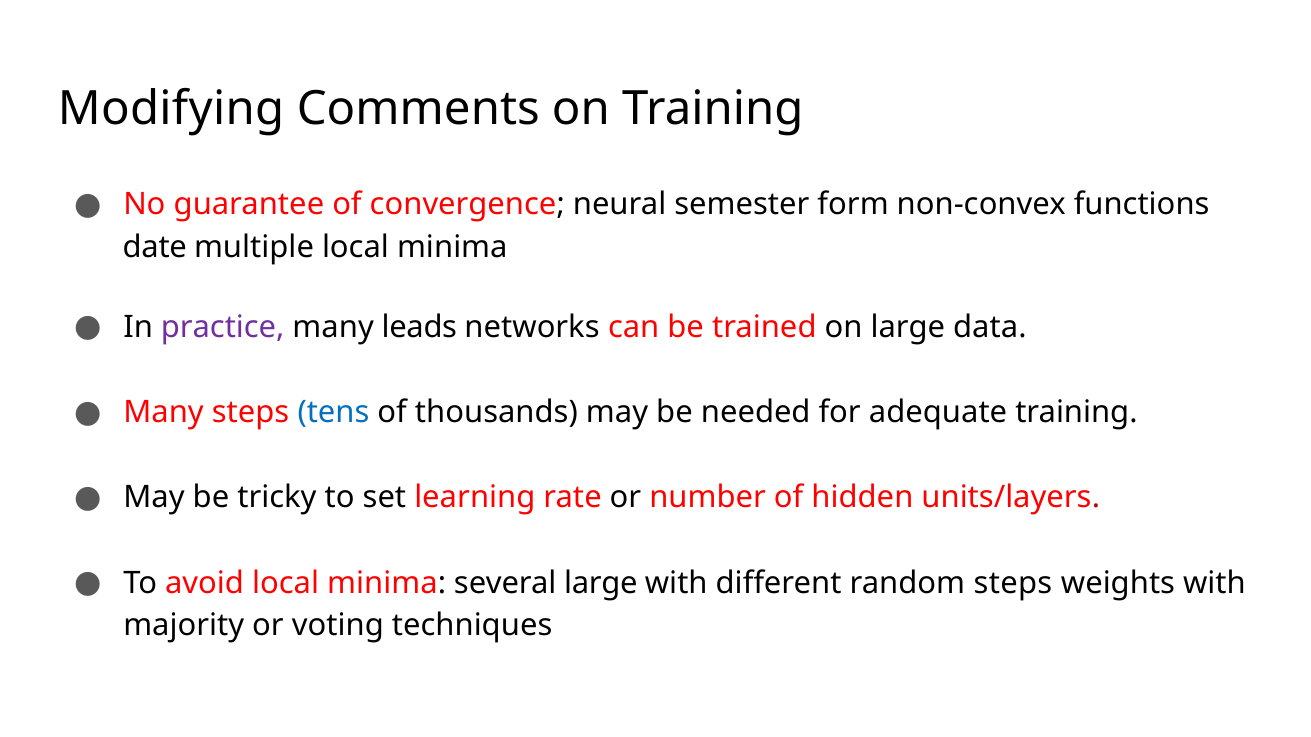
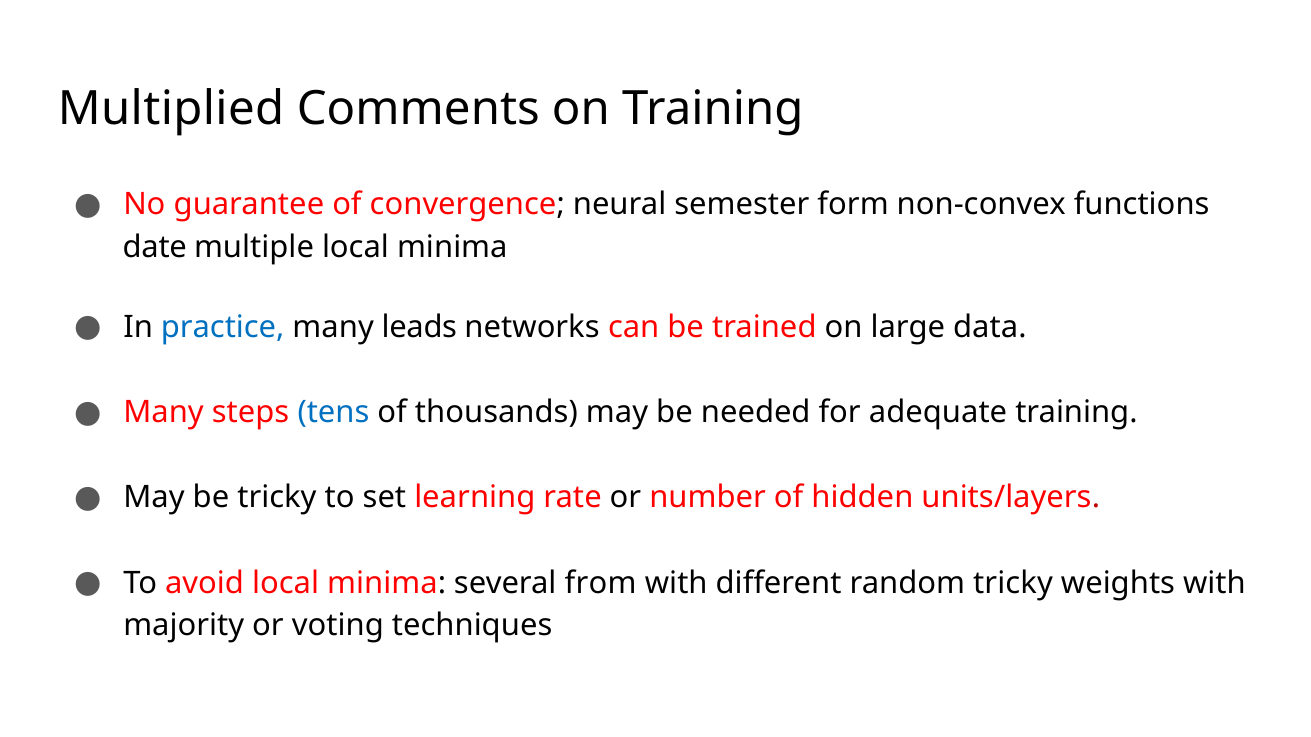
Modifying: Modifying -> Multiplied (171, 109)
practice colour: purple -> blue (223, 327)
several large: large -> from (601, 583)
random steps: steps -> tricky (1013, 583)
